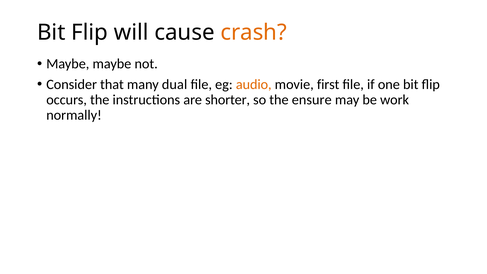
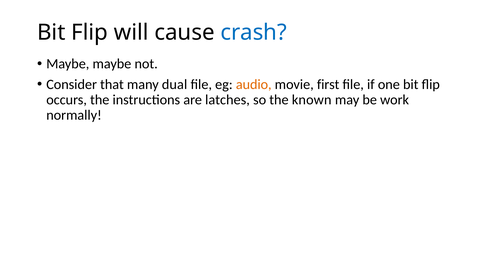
crash colour: orange -> blue (254, 32)
shorter: shorter -> latches (227, 100)
ensure: ensure -> known (312, 100)
